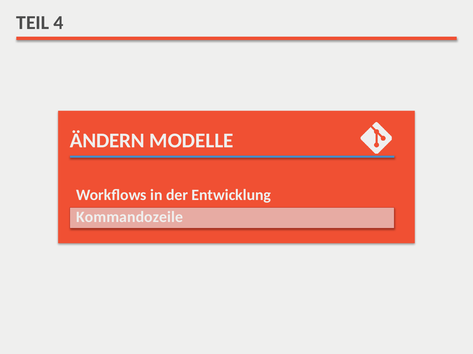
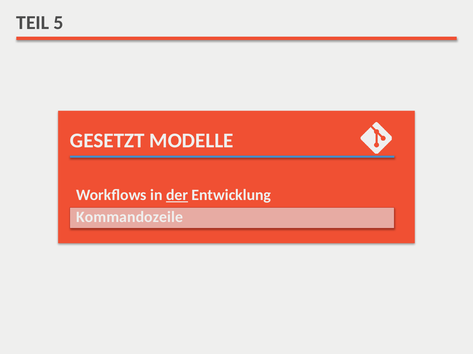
4: 4 -> 5 (59, 23)
ÄNDERN: ÄNDERN -> GESETZT (107, 141)
der underline: none -> present (177, 195)
